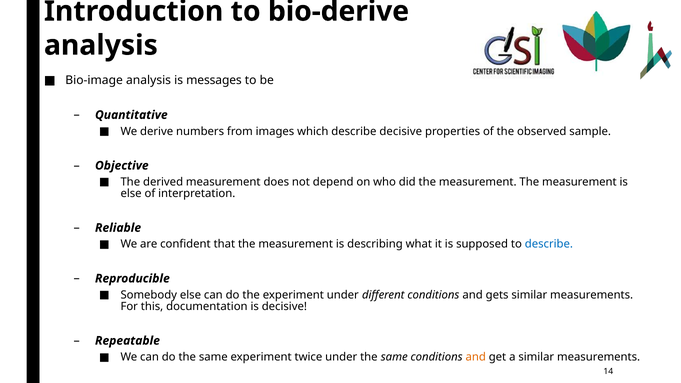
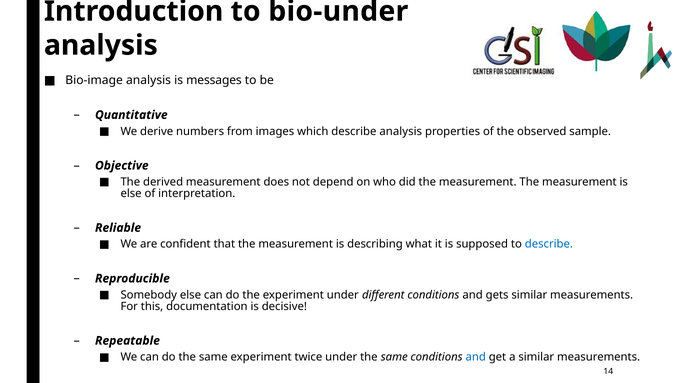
bio-derive: bio-derive -> bio-under (338, 11)
describe decisive: decisive -> analysis (401, 131)
and colour: orange -> blue (476, 357)
